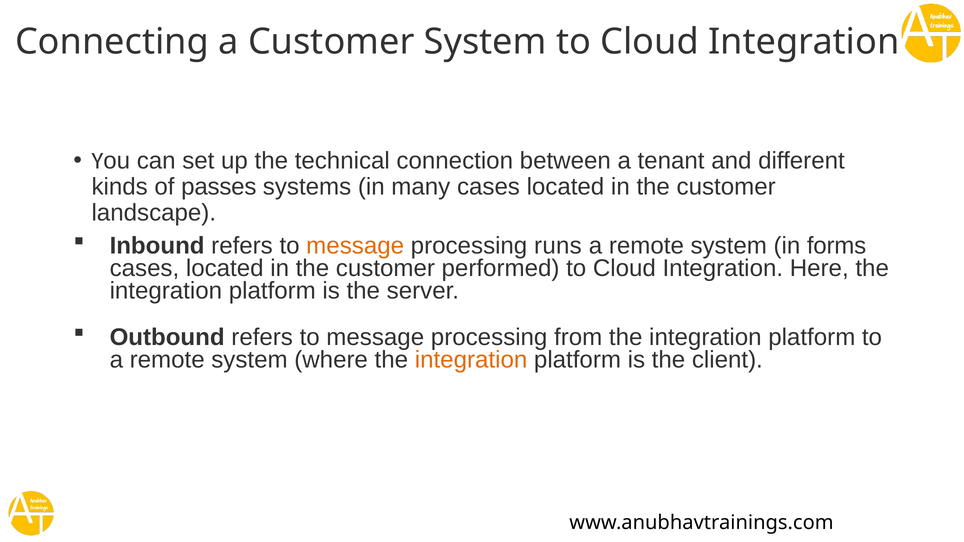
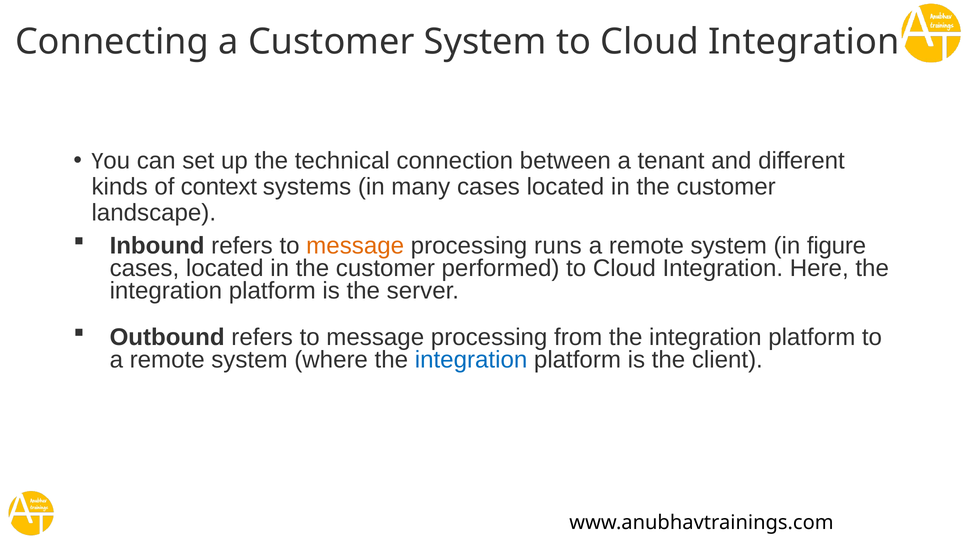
passes: passes -> context (219, 187)
forms: forms -> figure (837, 246)
integration colour: orange -> blue (471, 360)
